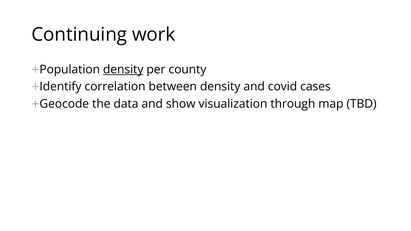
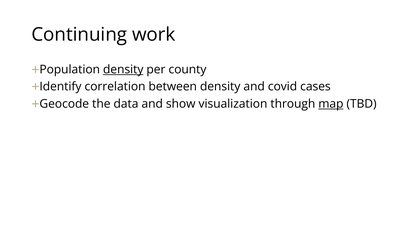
map underline: none -> present (331, 104)
